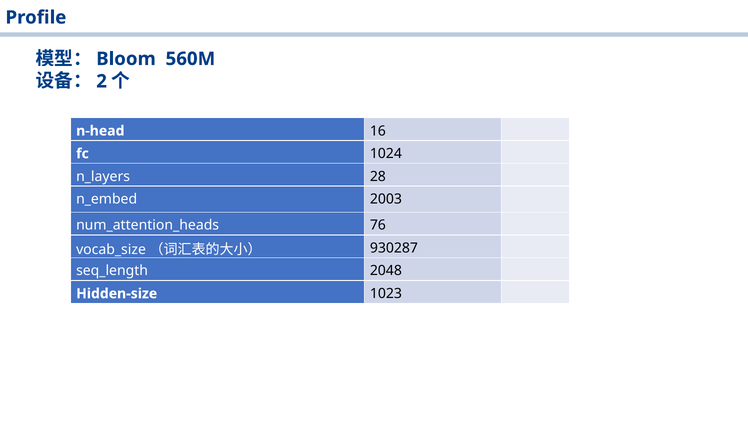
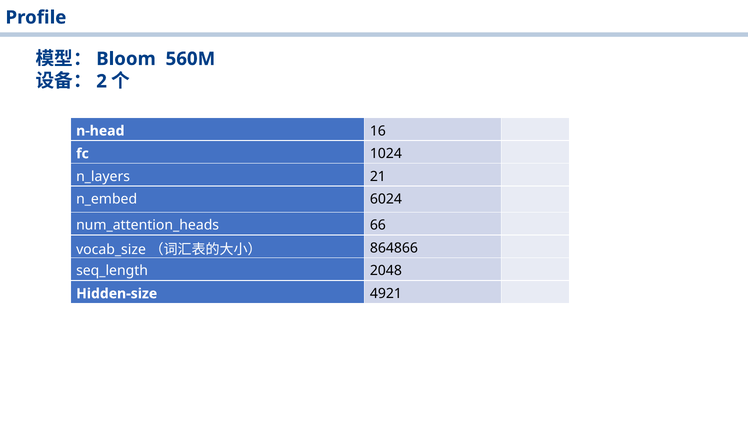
28: 28 -> 21 (378, 176)
2003: 2003 -> 6024 (386, 199)
76: 76 -> 66 (378, 225)
930287: 930287 -> 864866 (394, 248)
1023: 1023 -> 4921 (386, 293)
